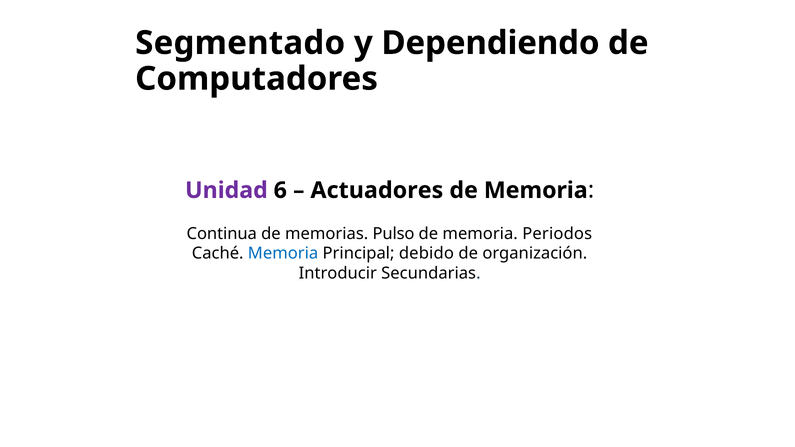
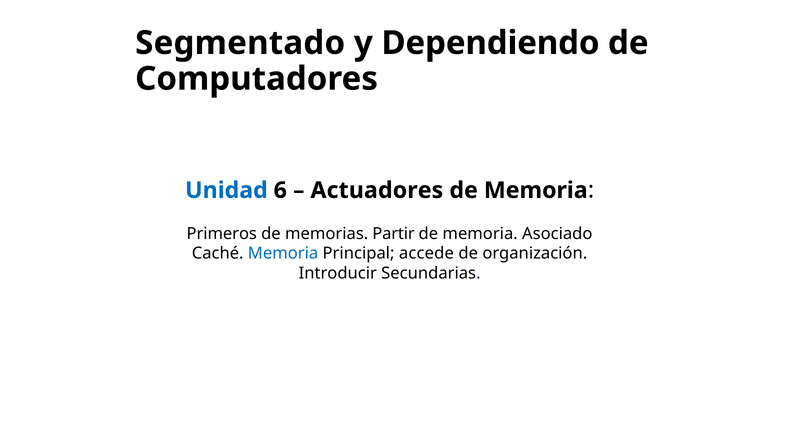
Unidad colour: purple -> blue (226, 190)
Continua: Continua -> Primeros (222, 234)
Pulso: Pulso -> Partir (394, 234)
Periodos: Periodos -> Asociado (557, 234)
debido: debido -> accede (426, 254)
